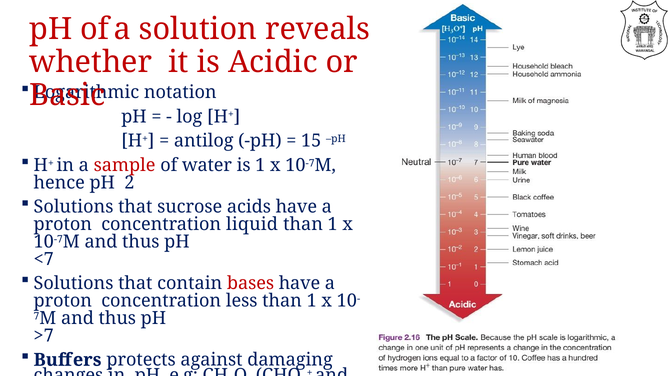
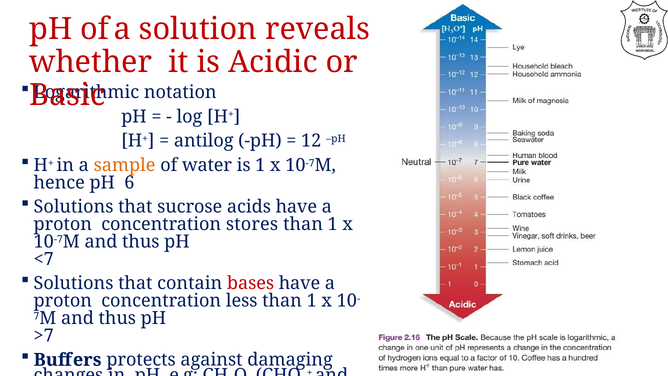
15: 15 -> 12 (311, 141)
sample colour: red -> orange (125, 165)
pH 2: 2 -> 6 (129, 183)
liquid: liquid -> stores (252, 224)
